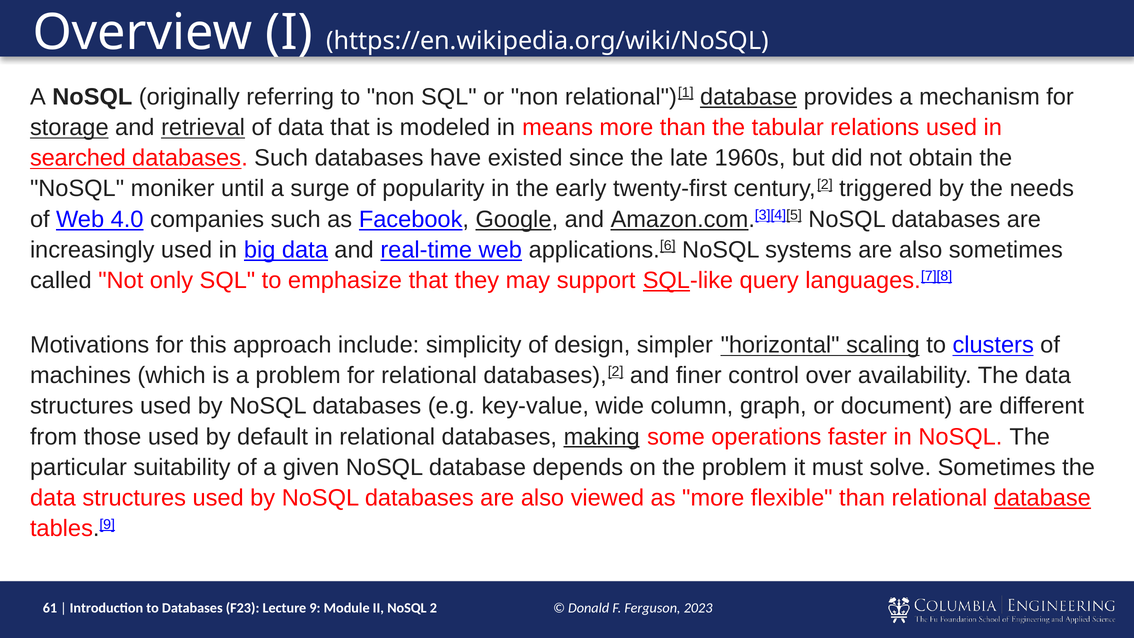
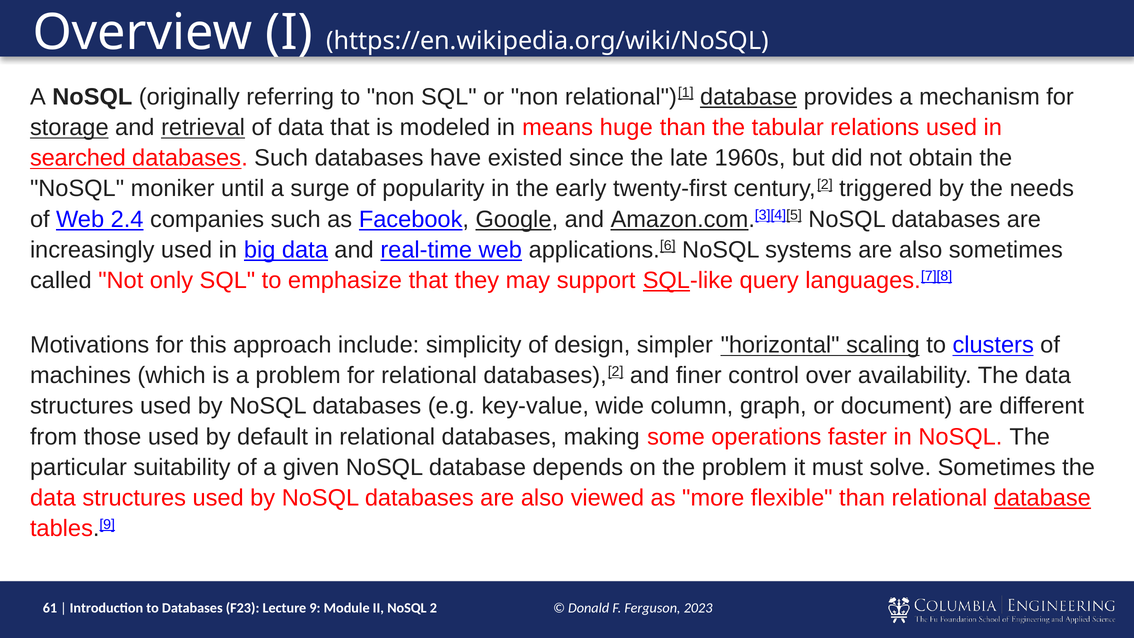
means more: more -> huge (626, 127)
4.0: 4.0 -> 2.4 (127, 219)
making underline: present -> none (602, 437)
